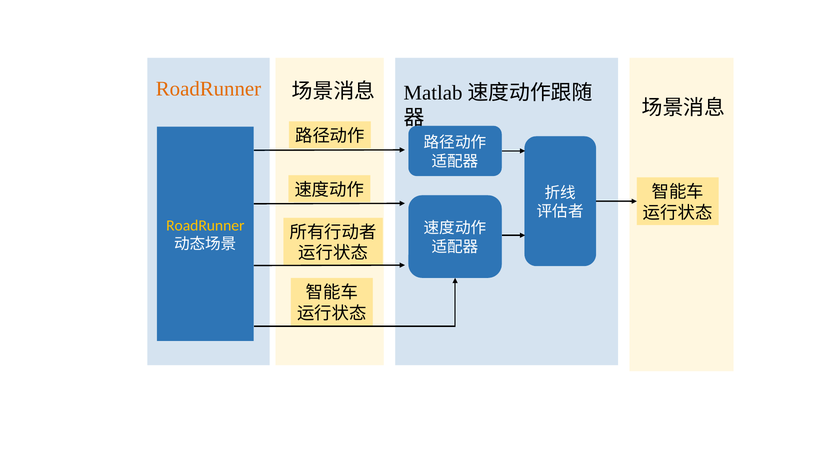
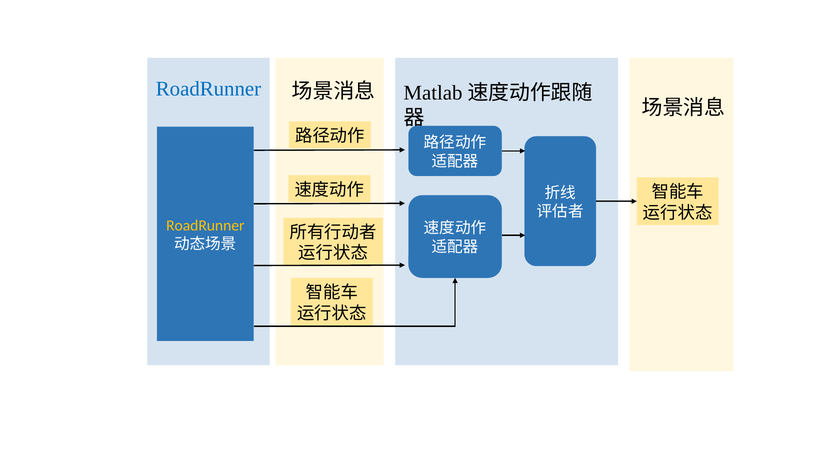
RoadRunner colour: orange -> blue (208, 89)
